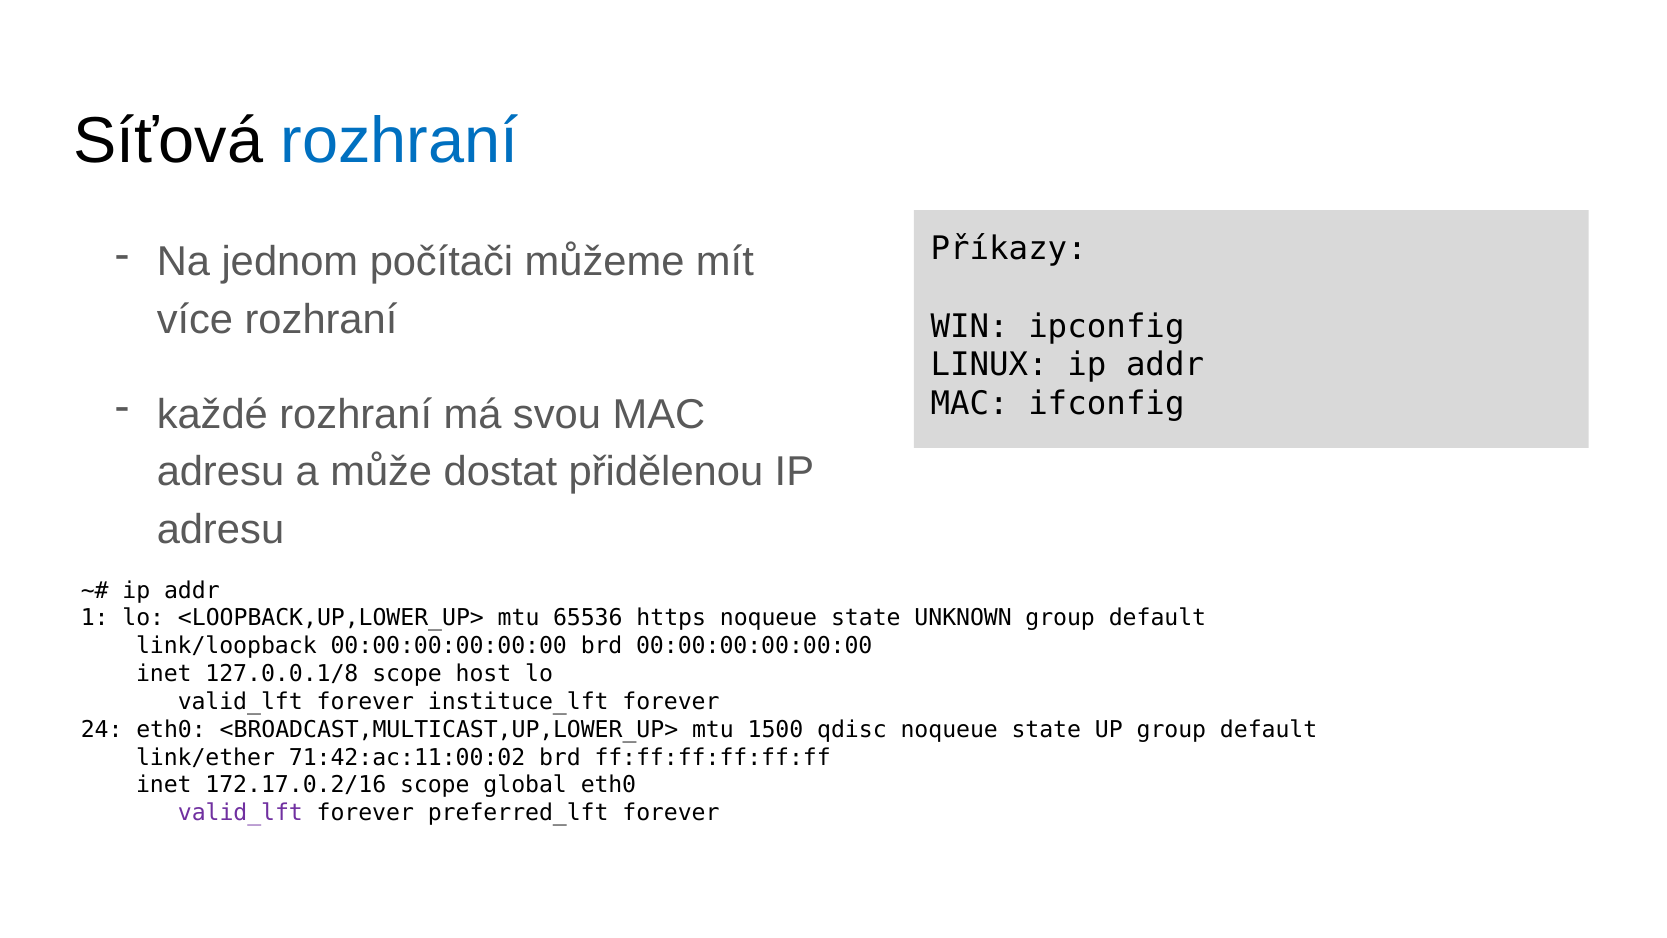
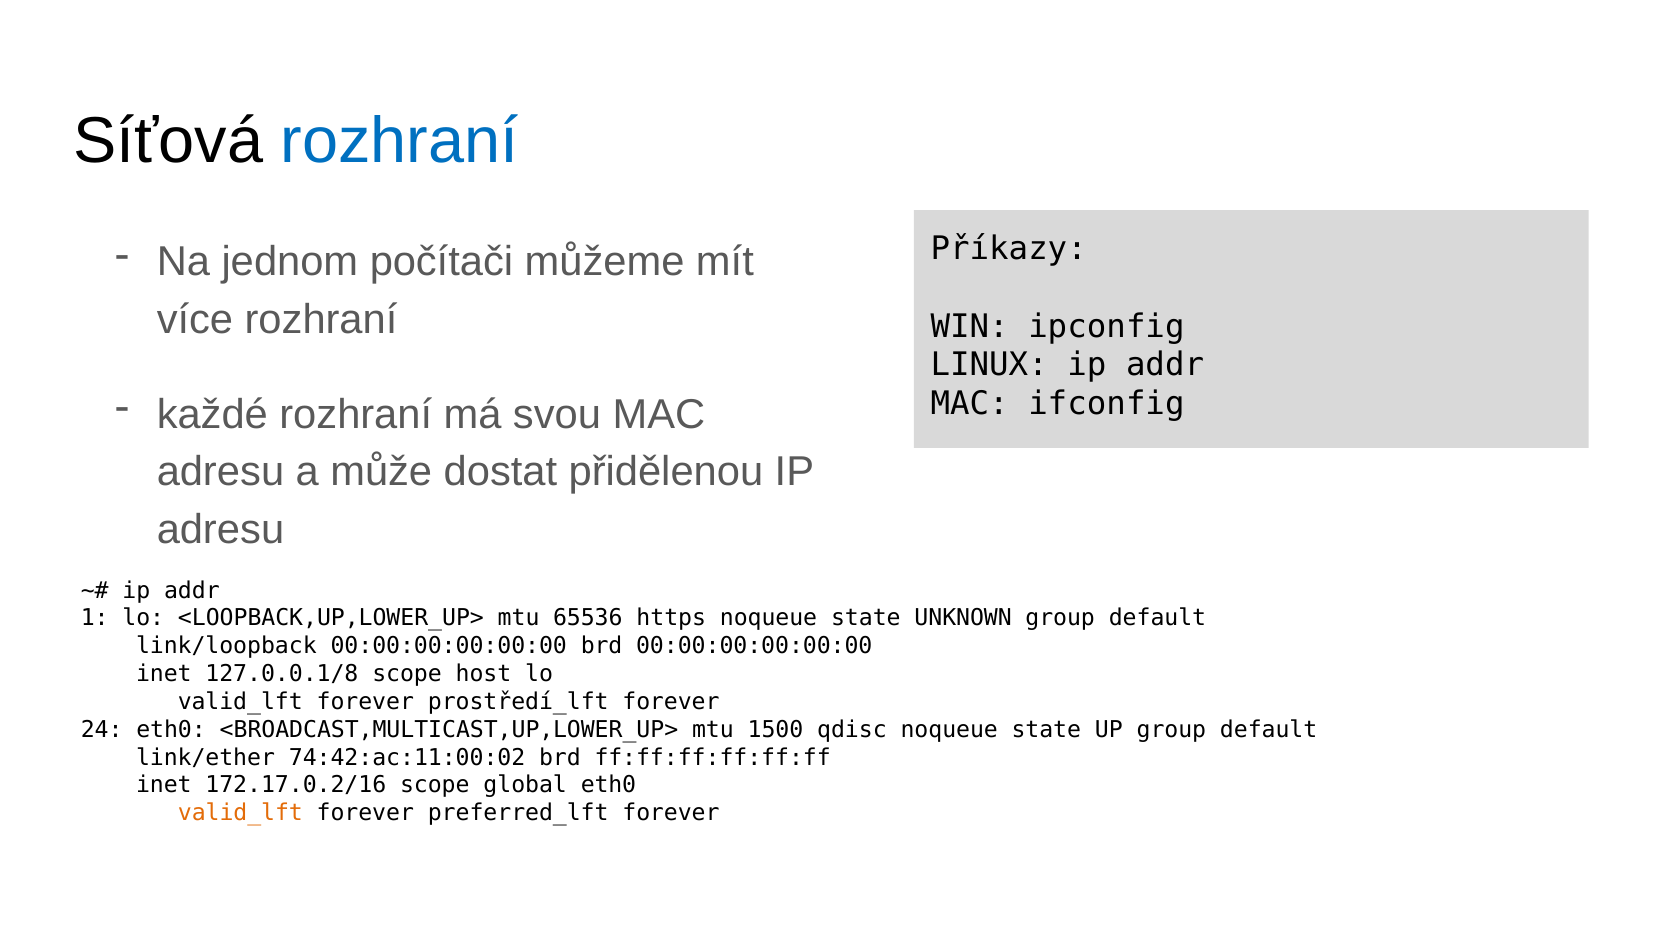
instituce_lft: instituce_lft -> prostředí_lft (518, 702)
71:42:ac:11:00:02: 71:42:ac:11:00:02 -> 74:42:ac:11:00:02 (407, 757)
valid_lft colour: purple -> orange (240, 813)
